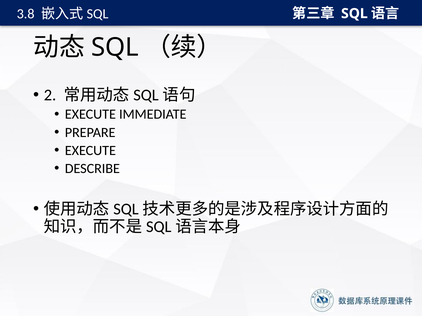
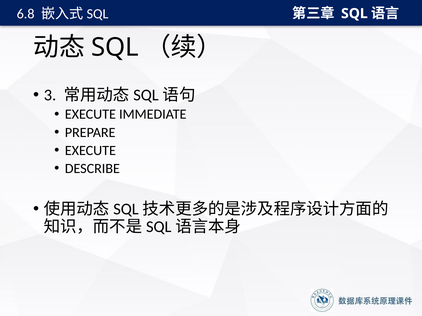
3.8: 3.8 -> 6.8 (26, 14)
2: 2 -> 3 (50, 95)
